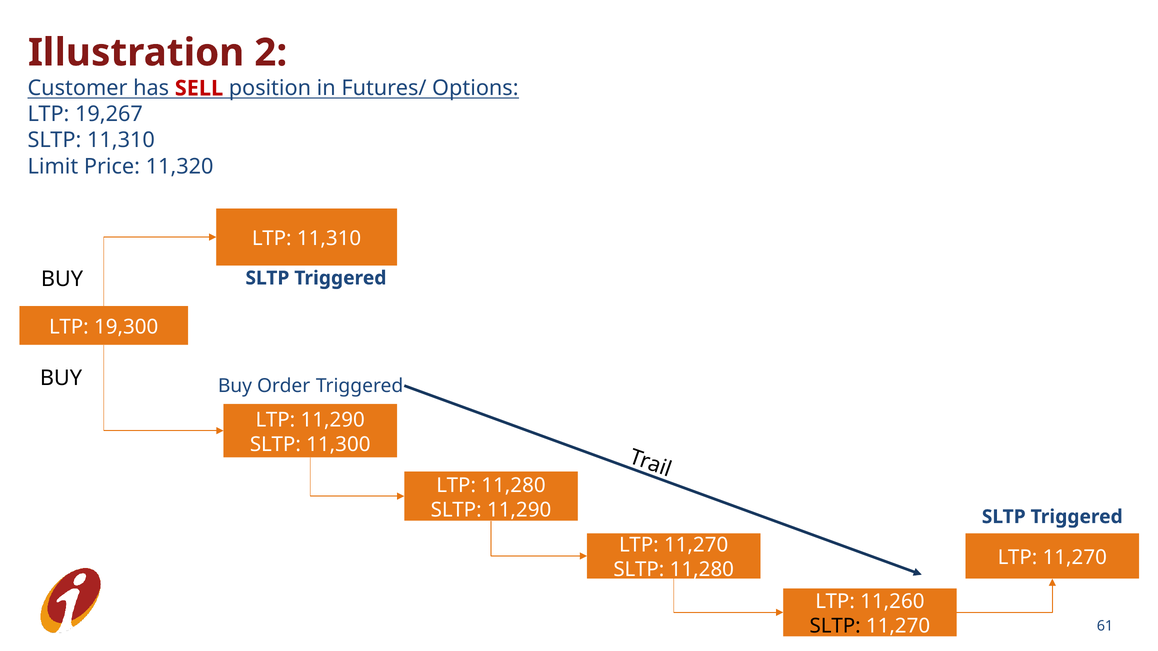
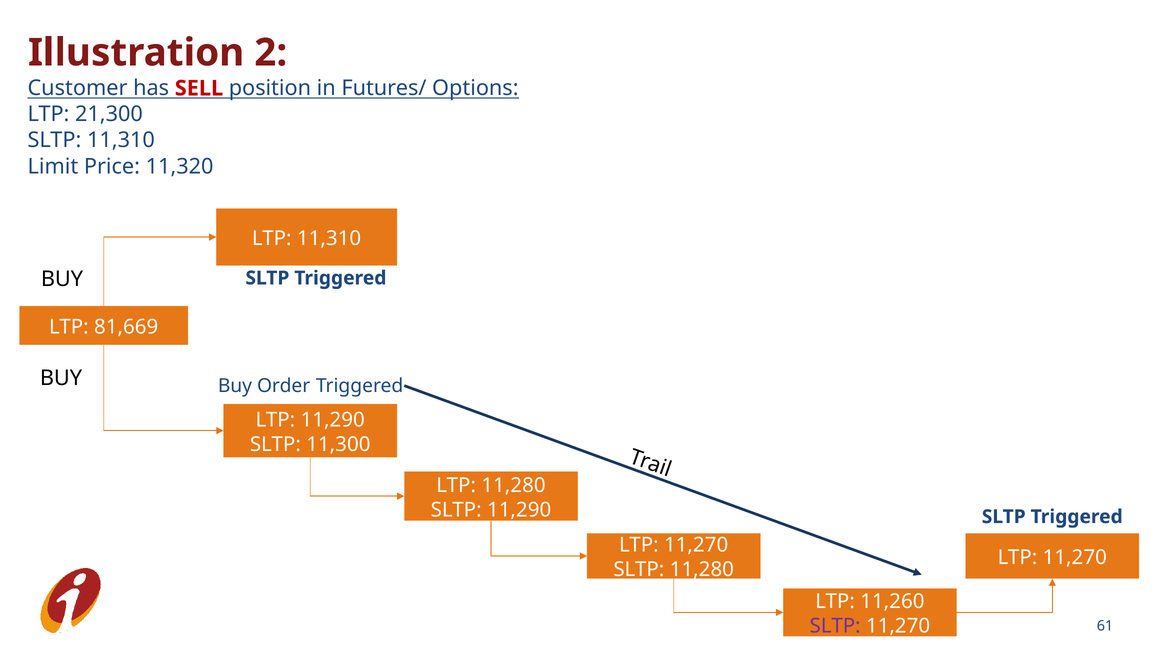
19,267: 19,267 -> 21,300 (109, 114)
19,300: 19,300 -> 81,669 (126, 327)
SLTP colour: black -> purple (835, 626)
